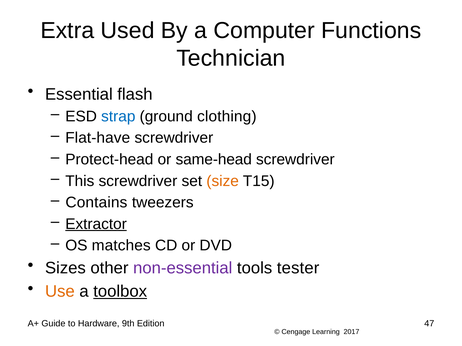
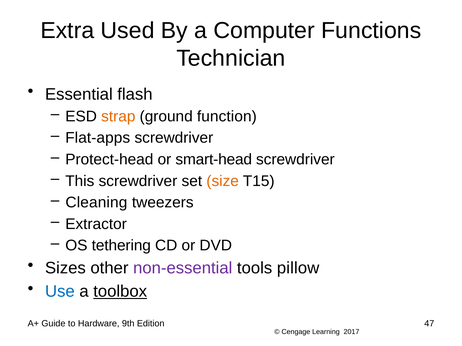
strap colour: blue -> orange (118, 117)
clothing: clothing -> function (227, 117)
Flat-have: Flat-have -> Flat-apps (98, 138)
same-head: same-head -> smart-head (214, 160)
Contains: Contains -> Cleaning (96, 203)
Extractor underline: present -> none (96, 224)
matches: matches -> tethering (121, 246)
tester: tester -> pillow (298, 269)
Use colour: orange -> blue (60, 292)
